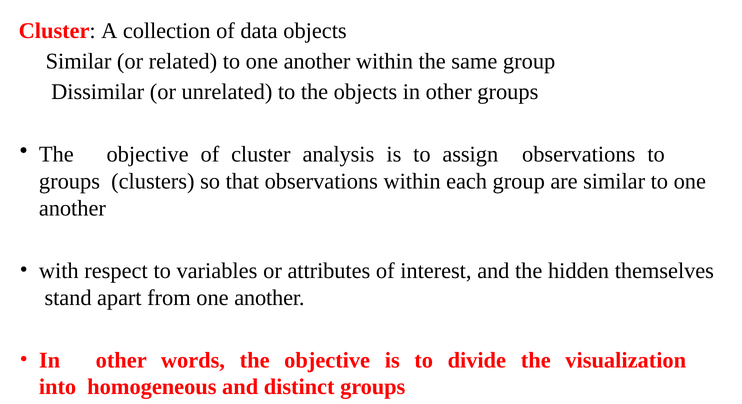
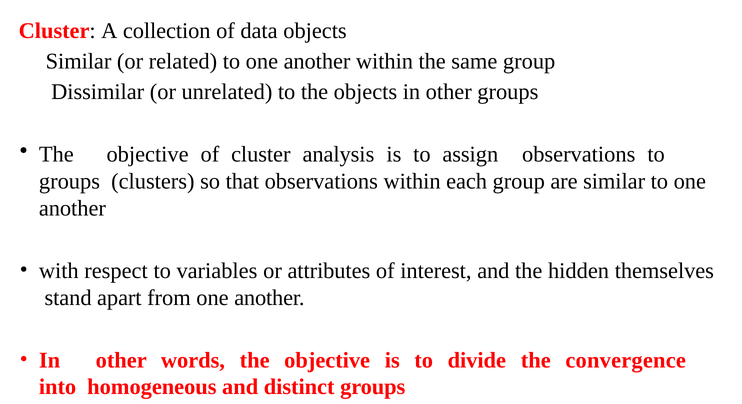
visualization: visualization -> convergence (626, 360)
